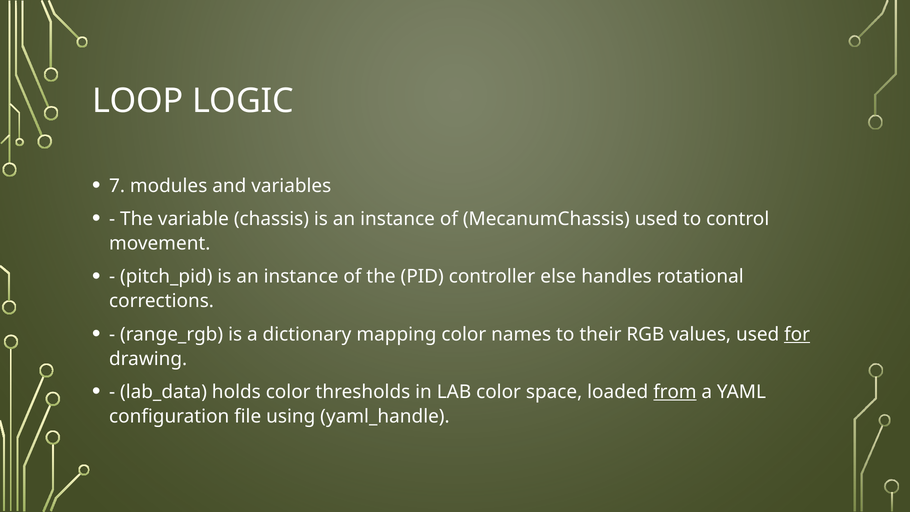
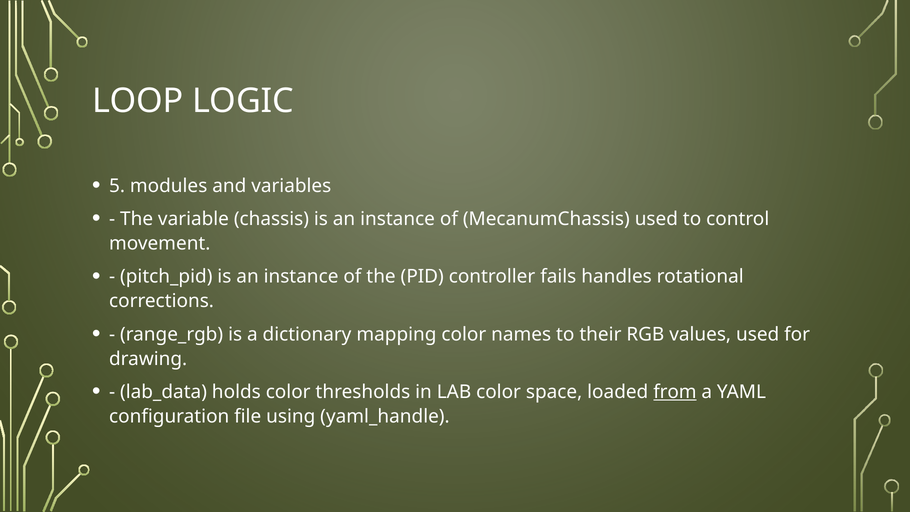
7: 7 -> 5 (117, 186)
else: else -> fails (558, 277)
for underline: present -> none (797, 334)
